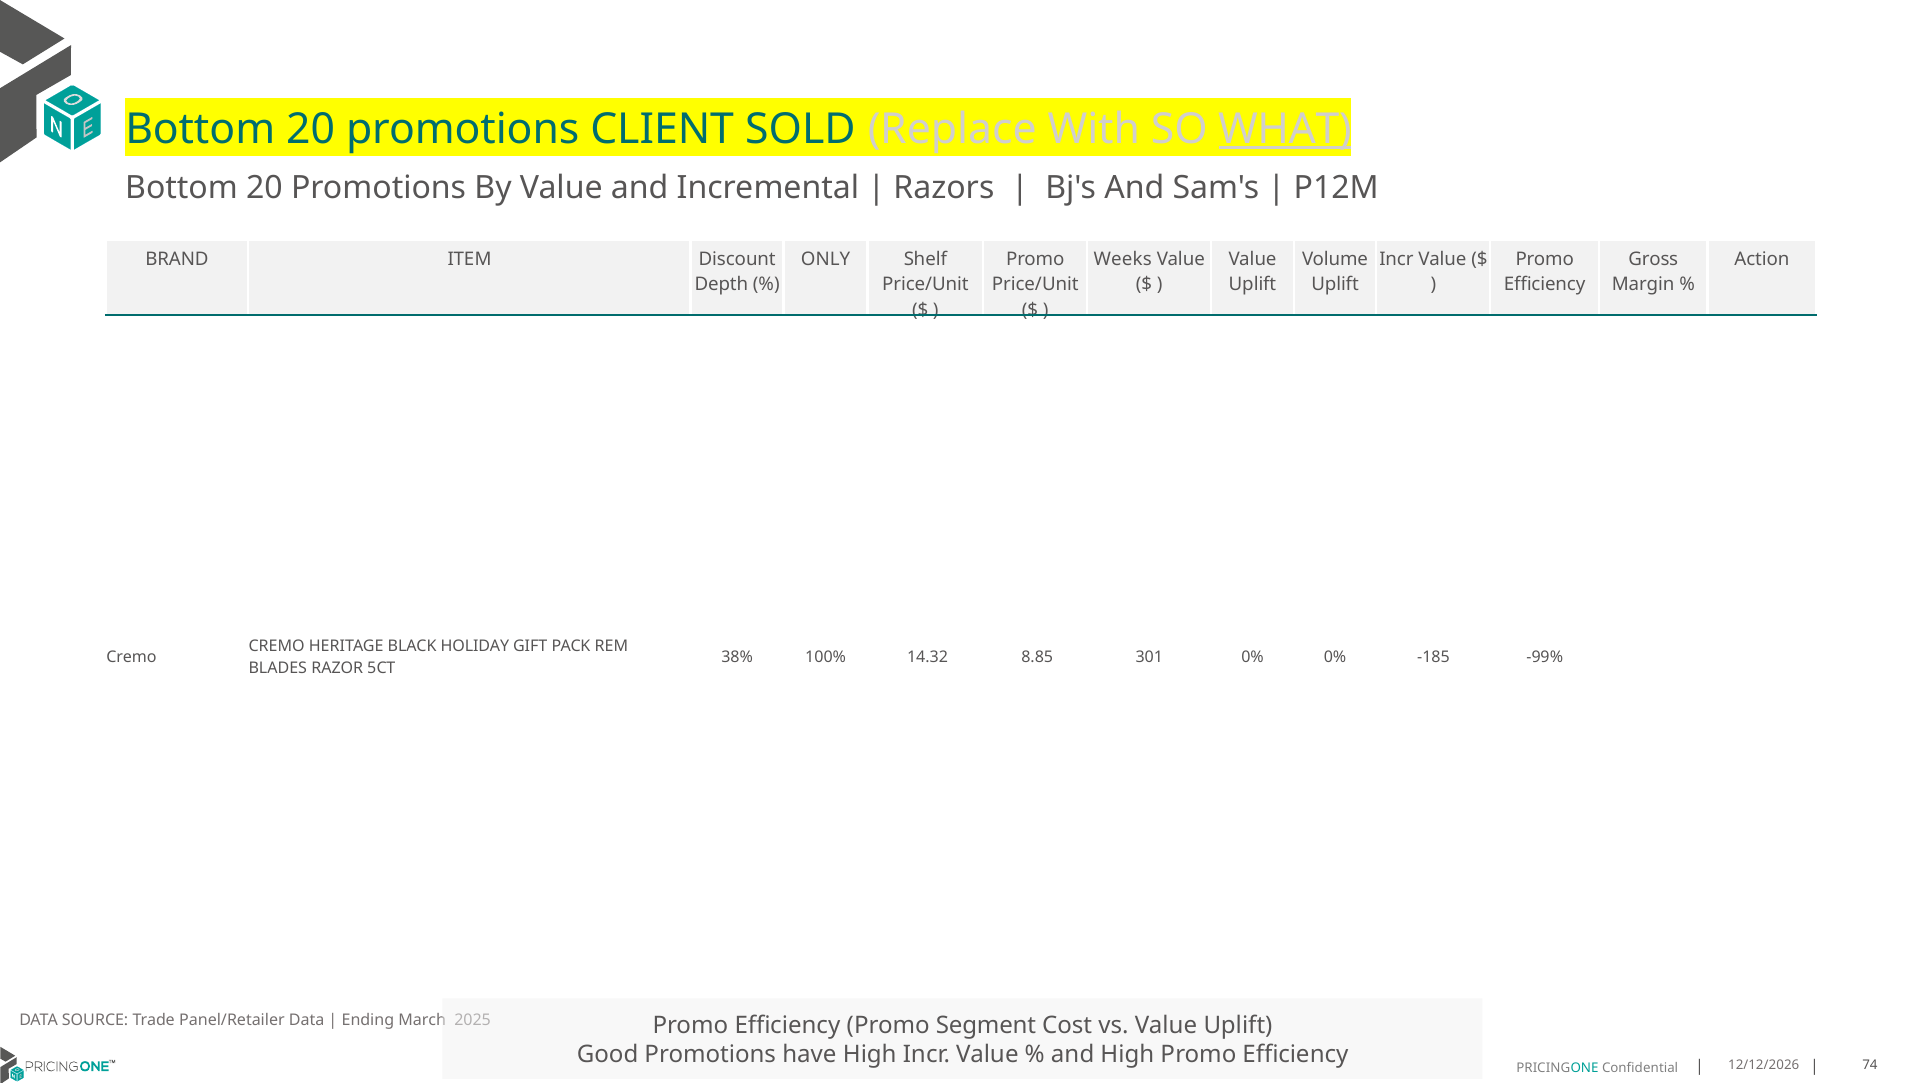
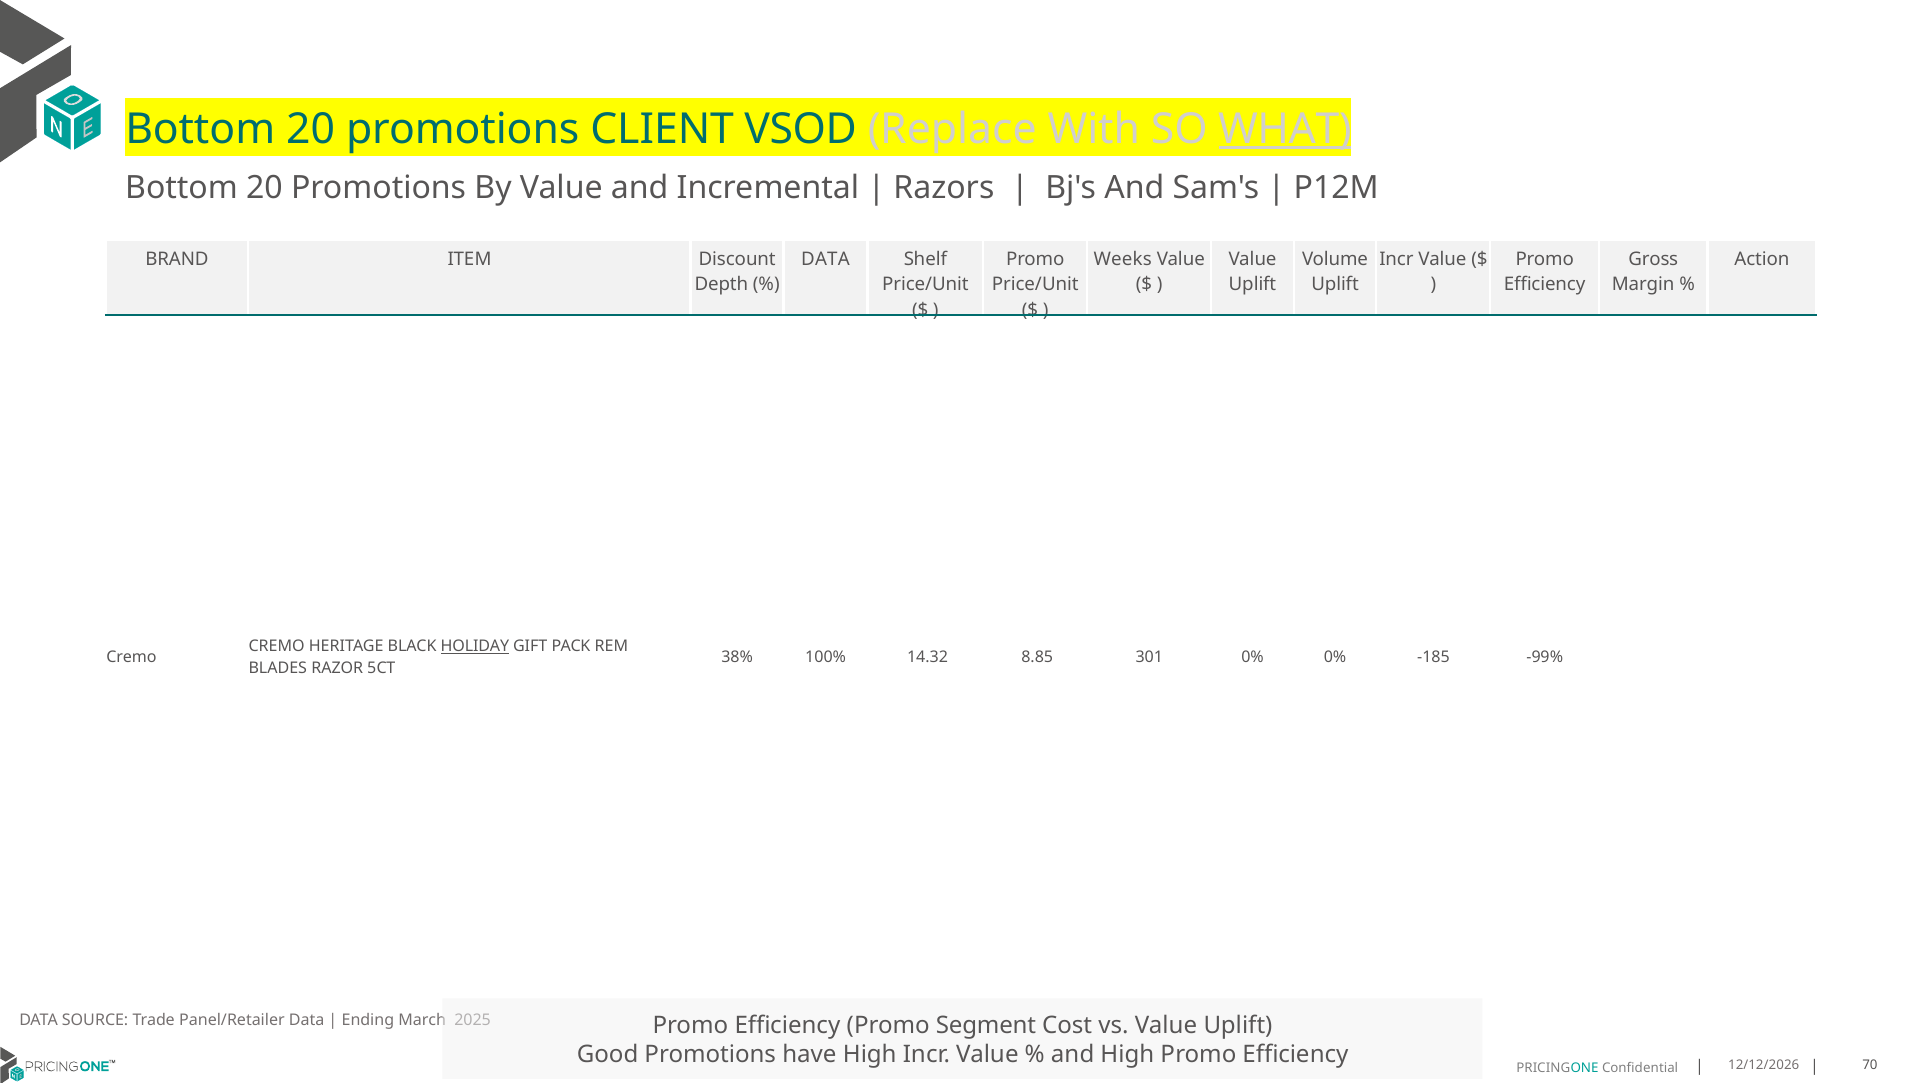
SOLD: SOLD -> VSOD (801, 129)
ONLY: ONLY -> DATA (825, 259)
HOLIDAY underline: none -> present (475, 646)
74: 74 -> 70 (1870, 1065)
